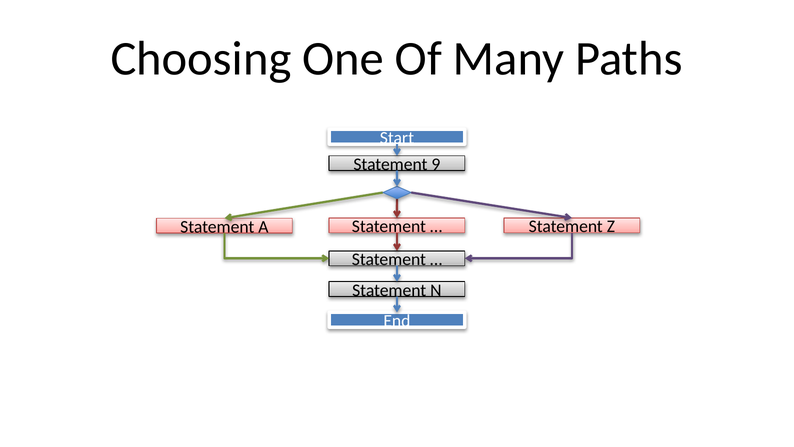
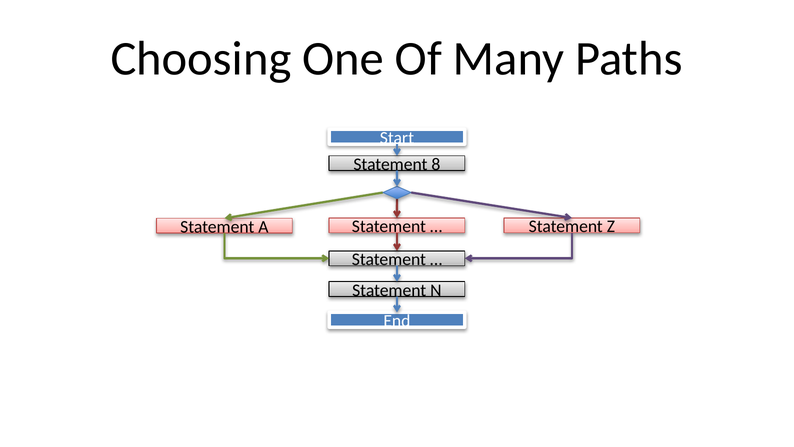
9: 9 -> 8 (436, 164)
